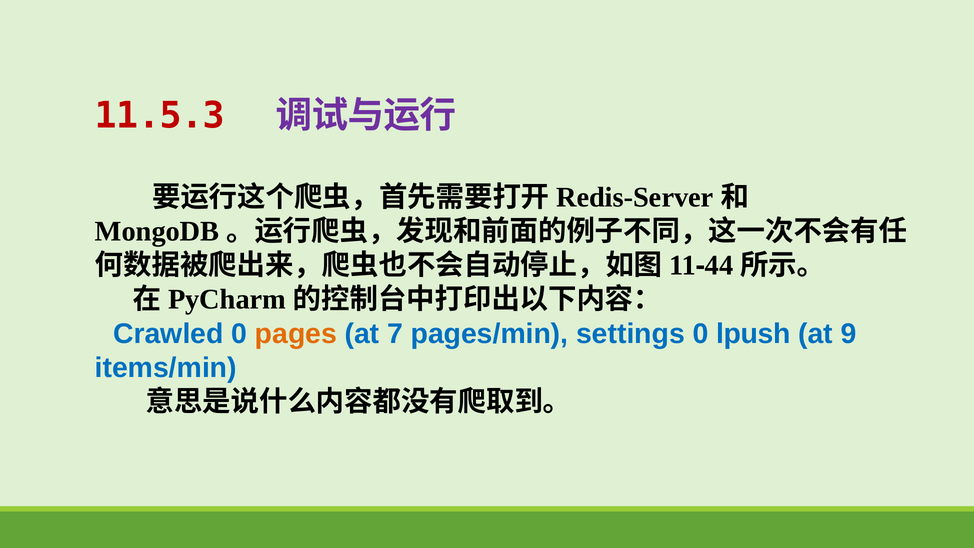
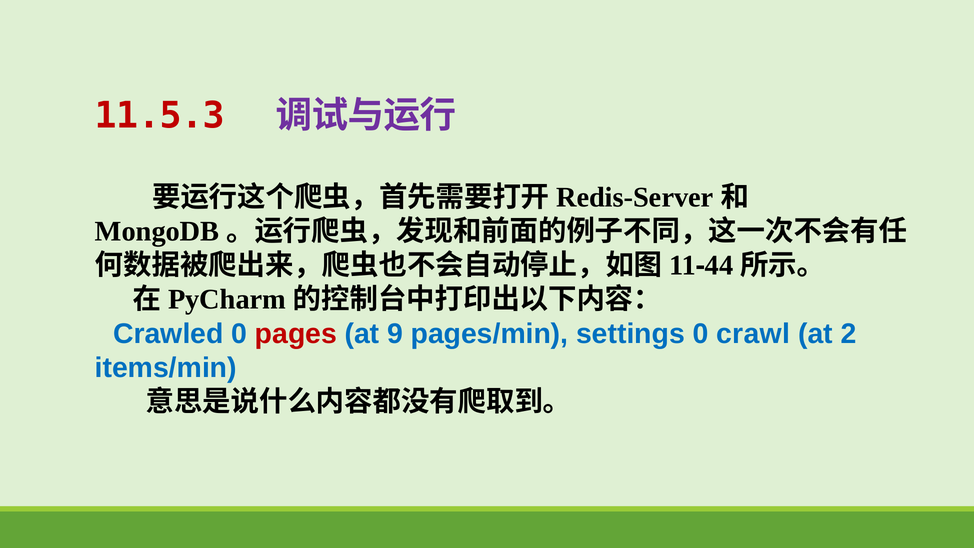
pages colour: orange -> red (296, 334)
7: 7 -> 9 (395, 334)
lpush: lpush -> crawl (753, 334)
9: 9 -> 2 (849, 334)
